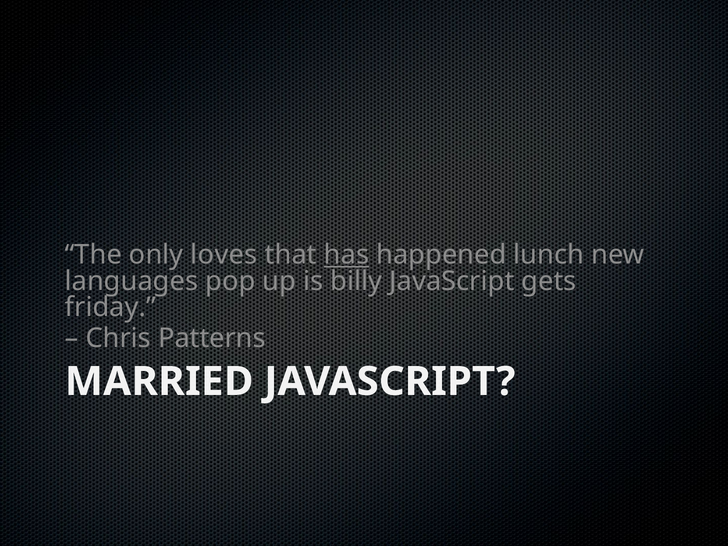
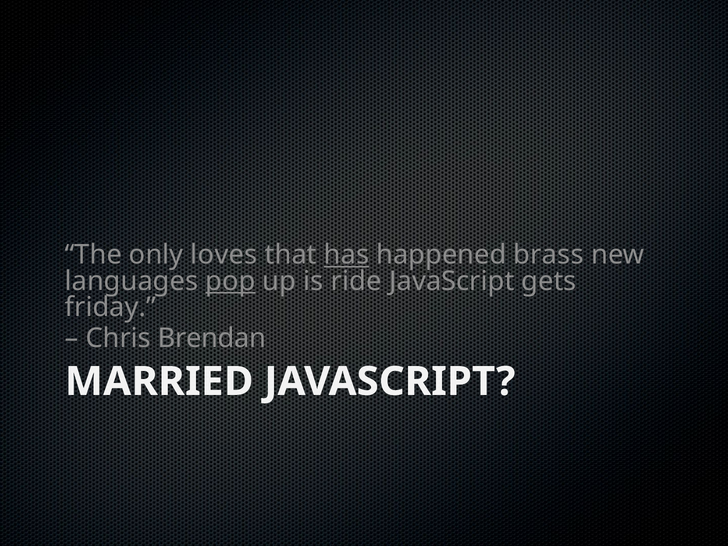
lunch: lunch -> brass (549, 255)
pop underline: none -> present (230, 281)
billy: billy -> ride (356, 281)
Patterns: Patterns -> Brendan (212, 338)
